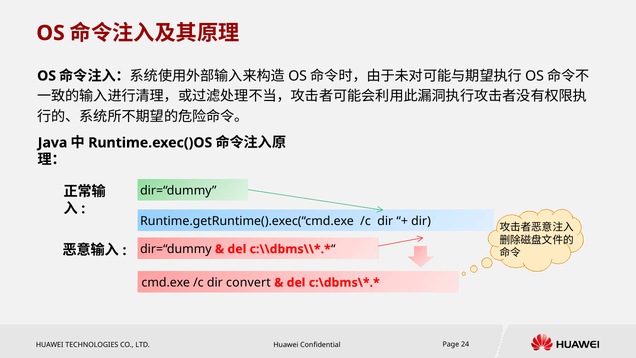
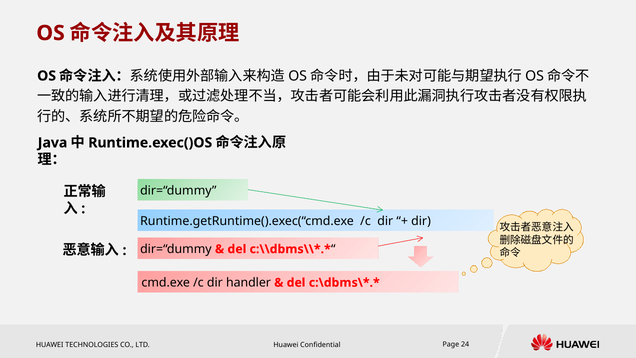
convert: convert -> handler (249, 282)
